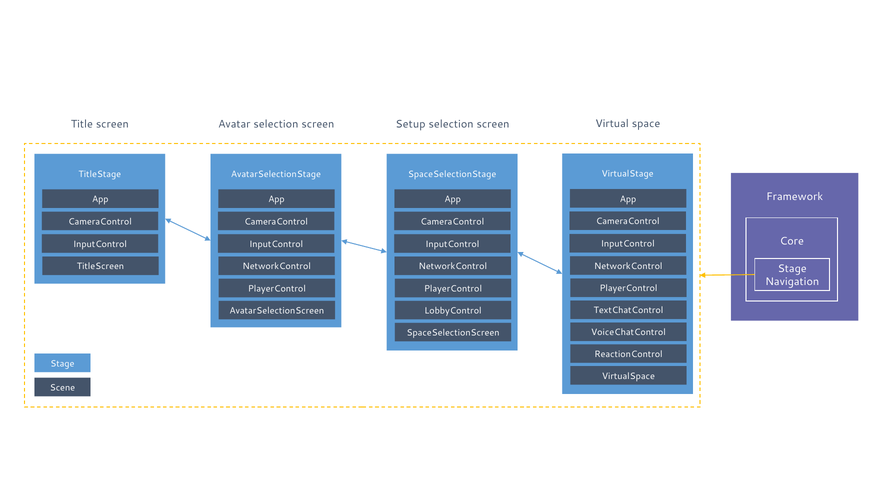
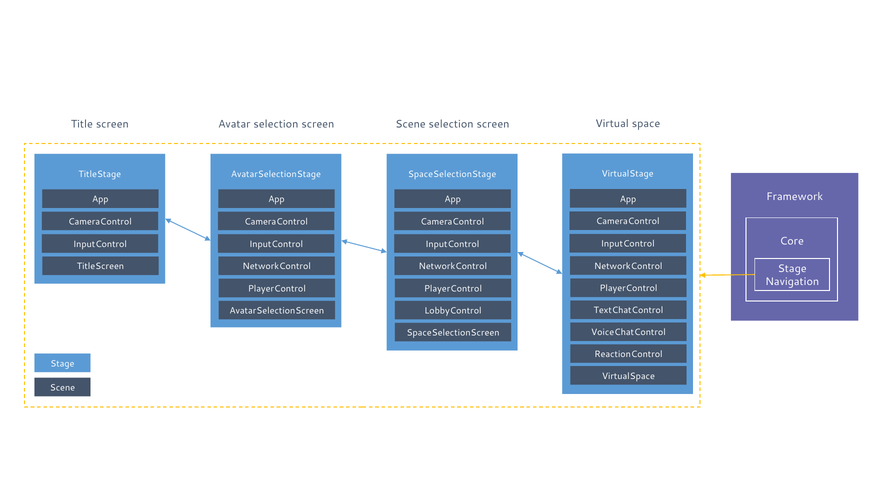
screen Setup: Setup -> Scene (411, 124)
